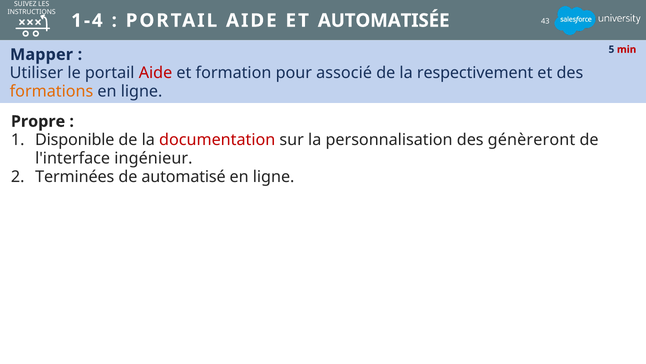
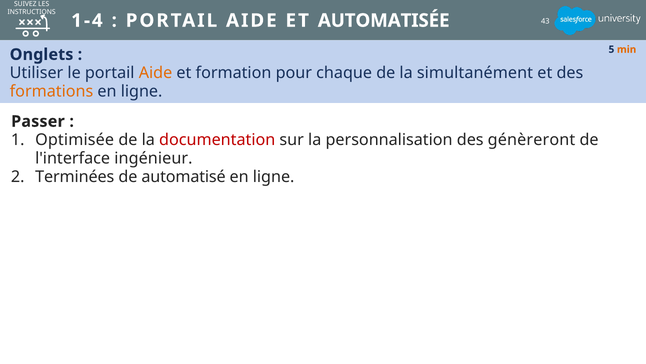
min colour: red -> orange (627, 49)
Mapper: Mapper -> Onglets (42, 54)
Aide colour: red -> orange (156, 73)
associé: associé -> chaque (344, 73)
respectivement: respectivement -> simultanément (475, 73)
Propre: Propre -> Passer (38, 121)
Disponible: Disponible -> Optimisée (75, 140)
